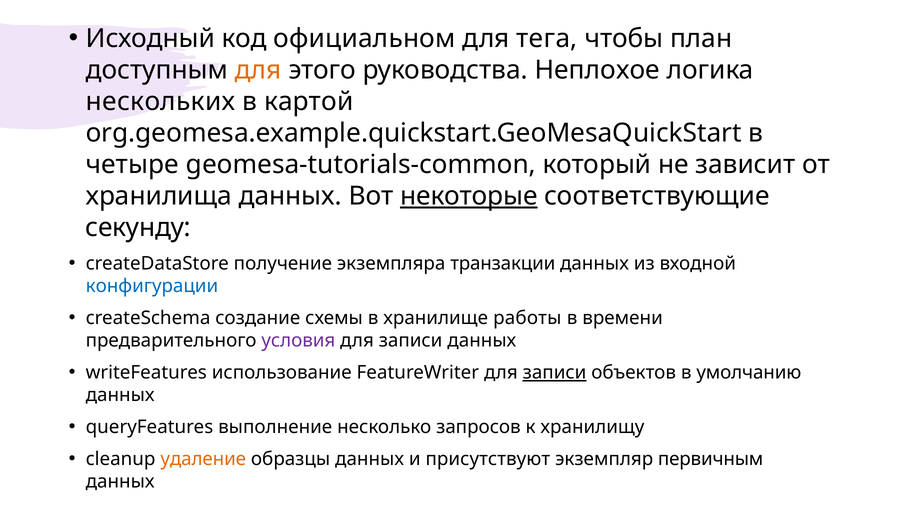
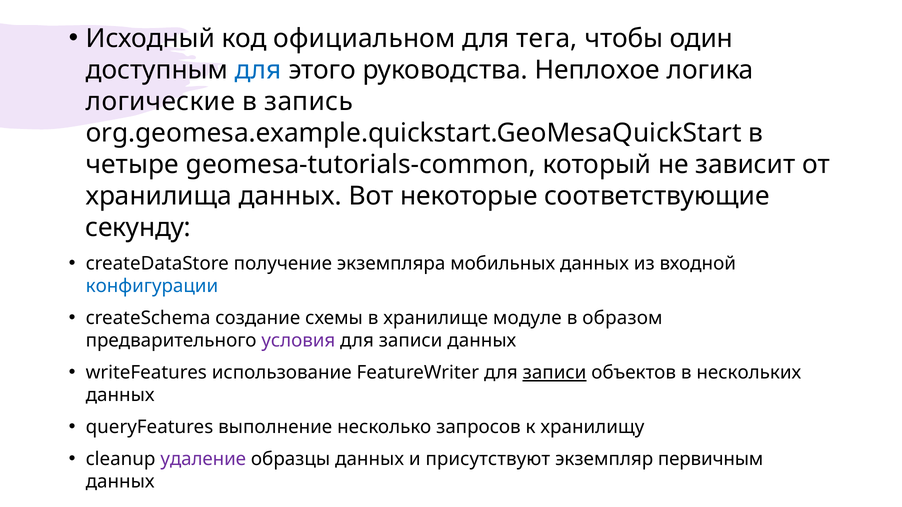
план: план -> один (701, 38)
для colour: orange -> blue (258, 70)
нескольких: нескольких -> логические (161, 102)
картой: картой -> запись (309, 102)
некоторые underline: present -> none (469, 196)
транзакции: транзакции -> мобильных (503, 264)
работы: работы -> модуле (527, 318)
времени: времени -> образом (622, 318)
умолчанию: умолчанию -> нескольких (749, 373)
удаление colour: orange -> purple (203, 459)
